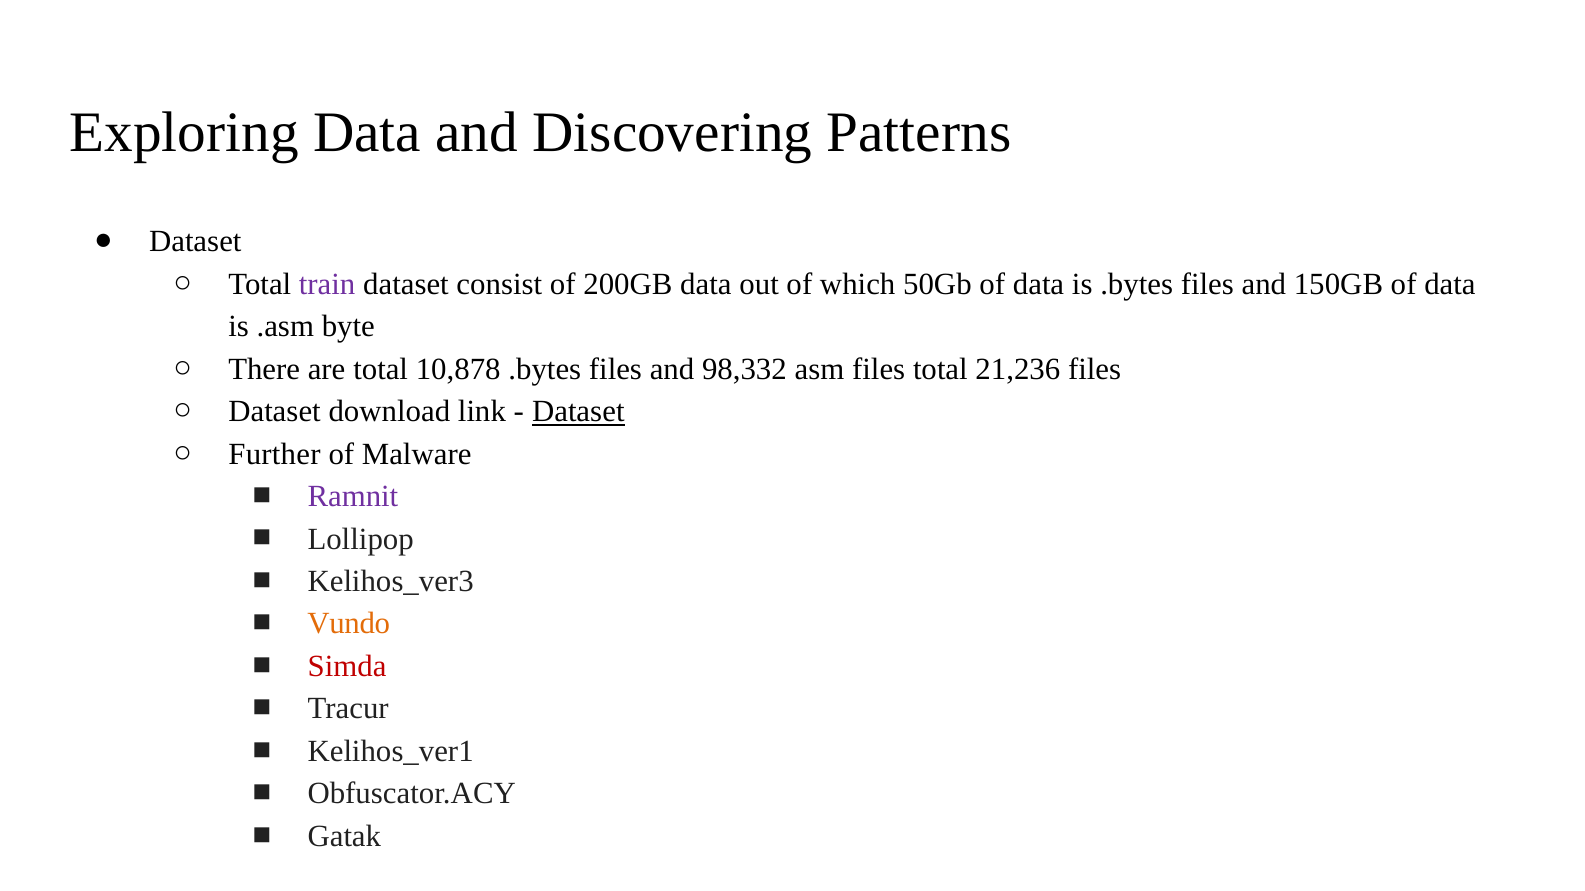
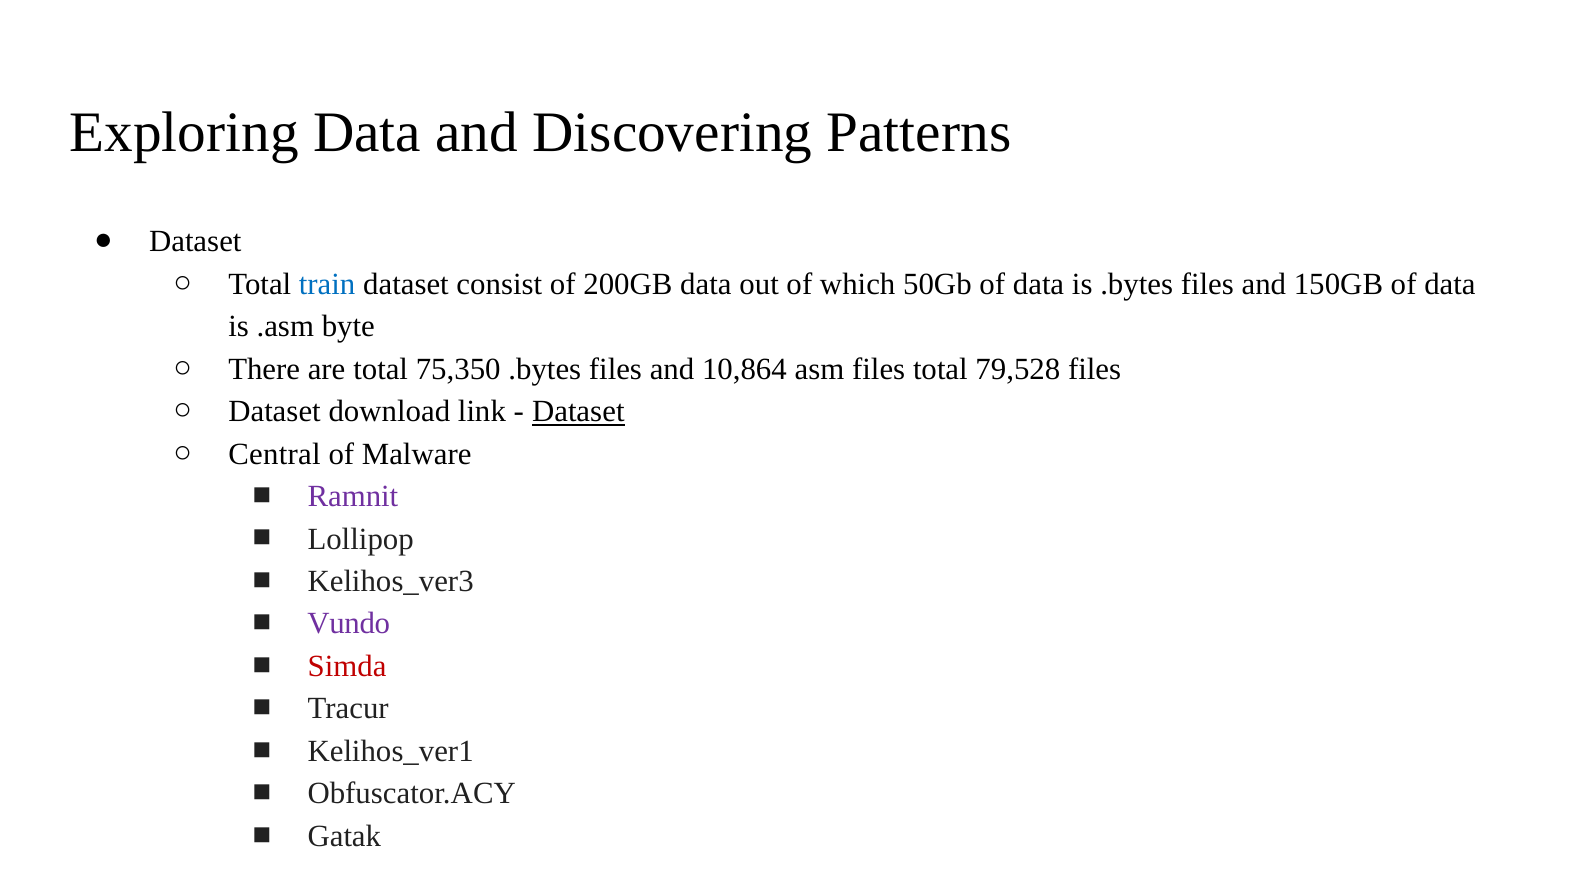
train colour: purple -> blue (327, 284)
10,878: 10,878 -> 75,350 (458, 369)
98,332: 98,332 -> 10,864 (744, 369)
21,236: 21,236 -> 79,528 (1018, 369)
Further: Further -> Central (274, 454)
Vundo colour: orange -> purple (349, 624)
